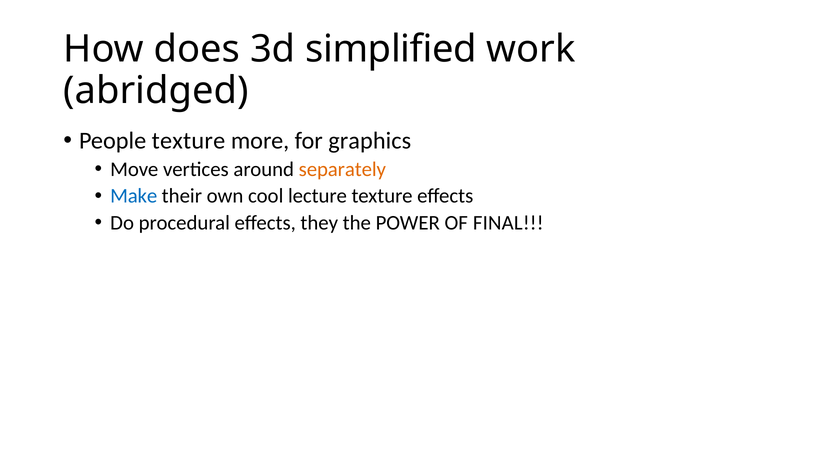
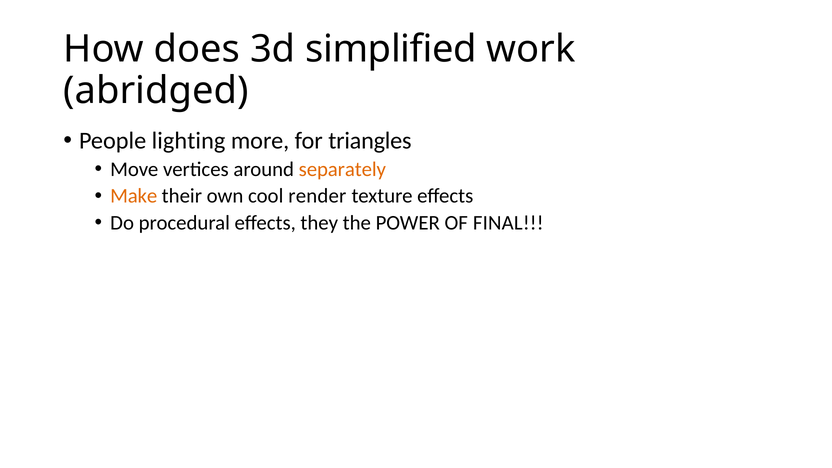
People texture: texture -> lighting (189, 141)
graphics: graphics -> triangles (370, 141)
Make colour: blue -> orange (134, 196)
lecture: lecture -> render (317, 196)
